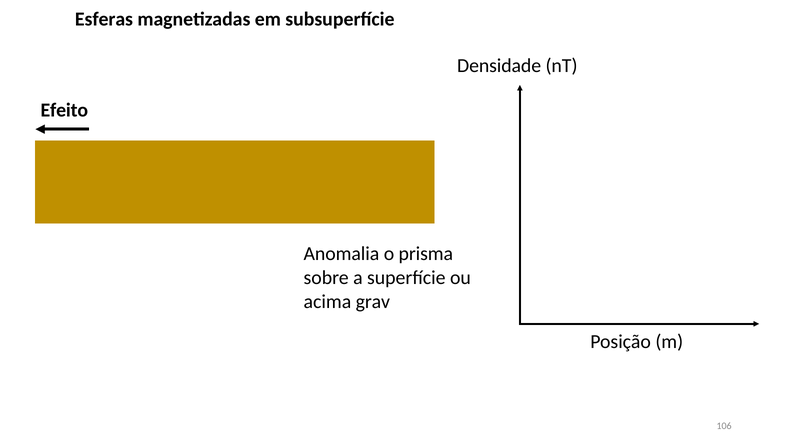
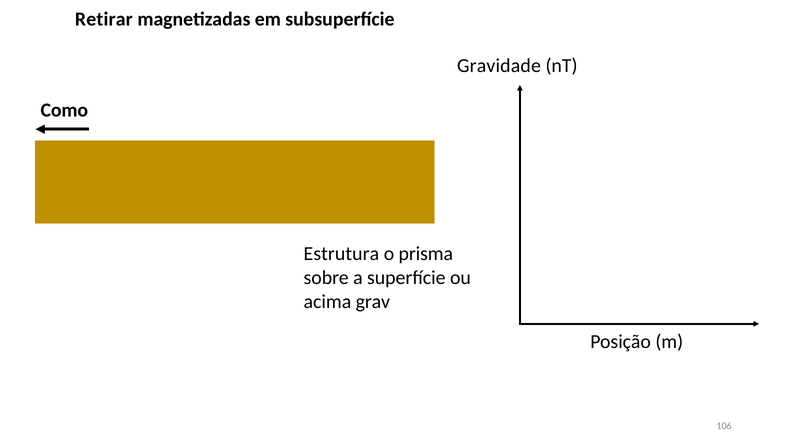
Esferas: Esferas -> Retirar (104, 19)
Densidade: Densidade -> Gravidade (499, 65)
Efeito: Efeito -> Como (64, 110)
Anomalia: Anomalia -> Estrutura (341, 254)
